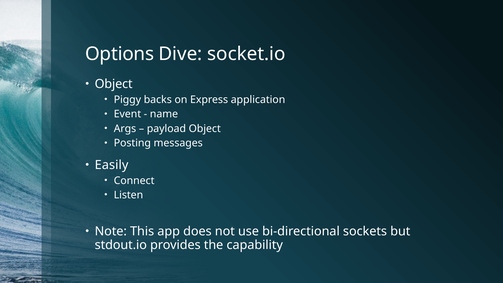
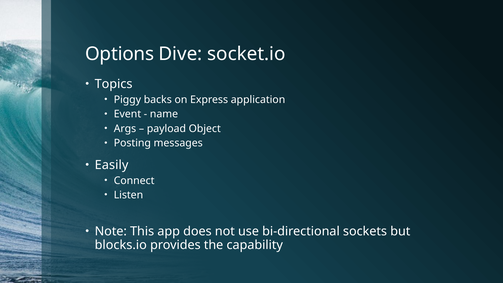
Object: Object -> Topics (114, 84)
stdout.io: stdout.io -> blocks.io (121, 245)
